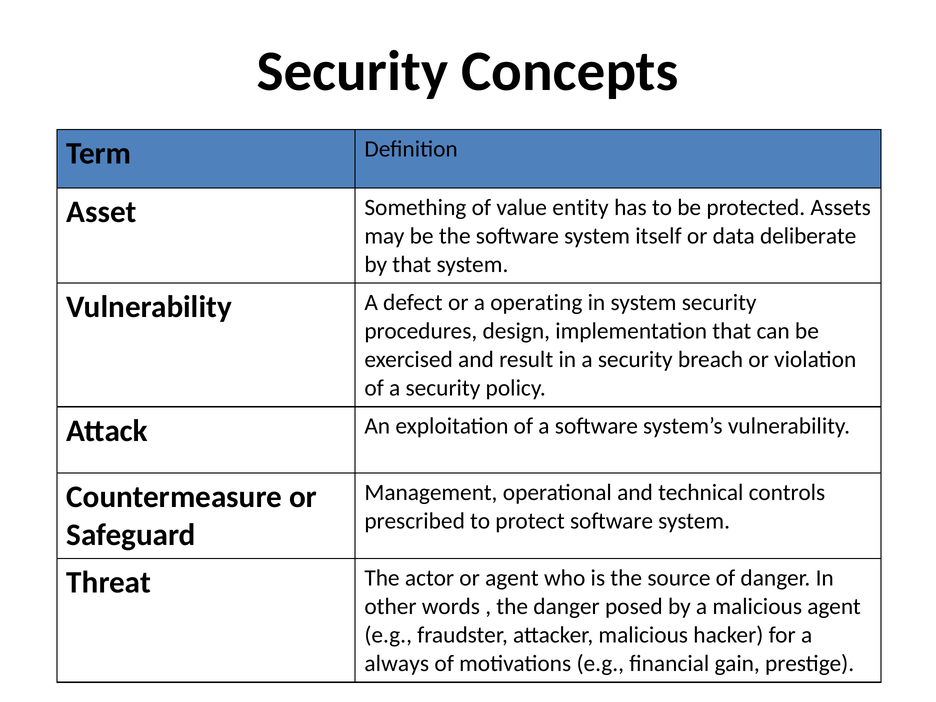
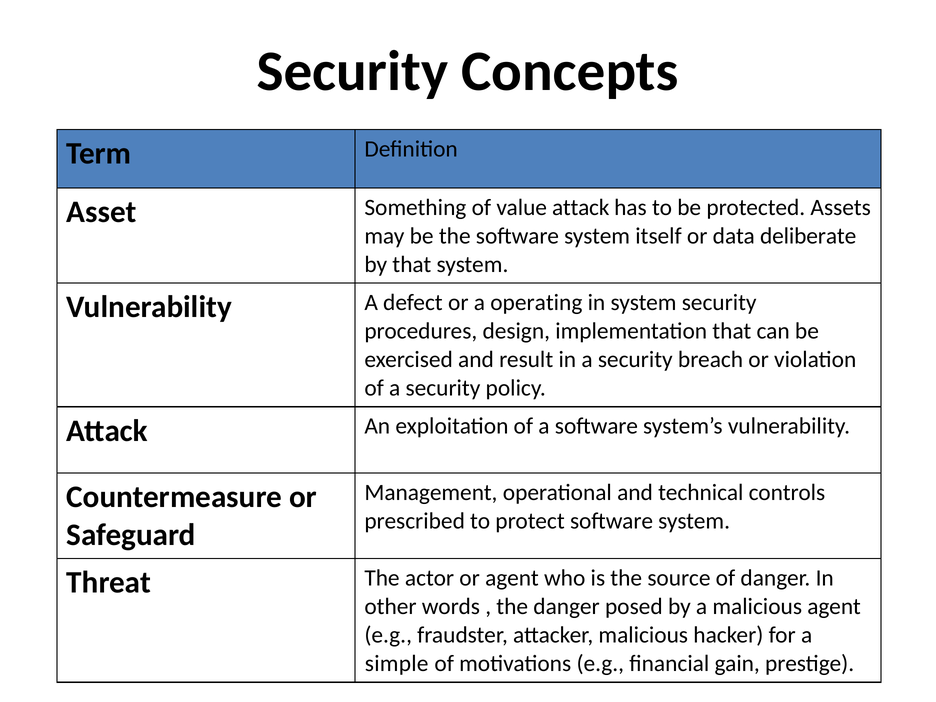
value entity: entity -> attack (581, 207)
always: always -> simple (397, 664)
